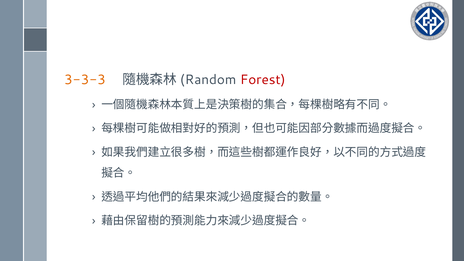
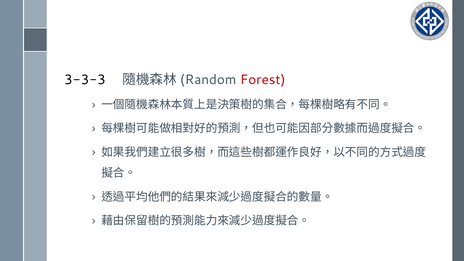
3-3-3 colour: orange -> black (85, 80)
